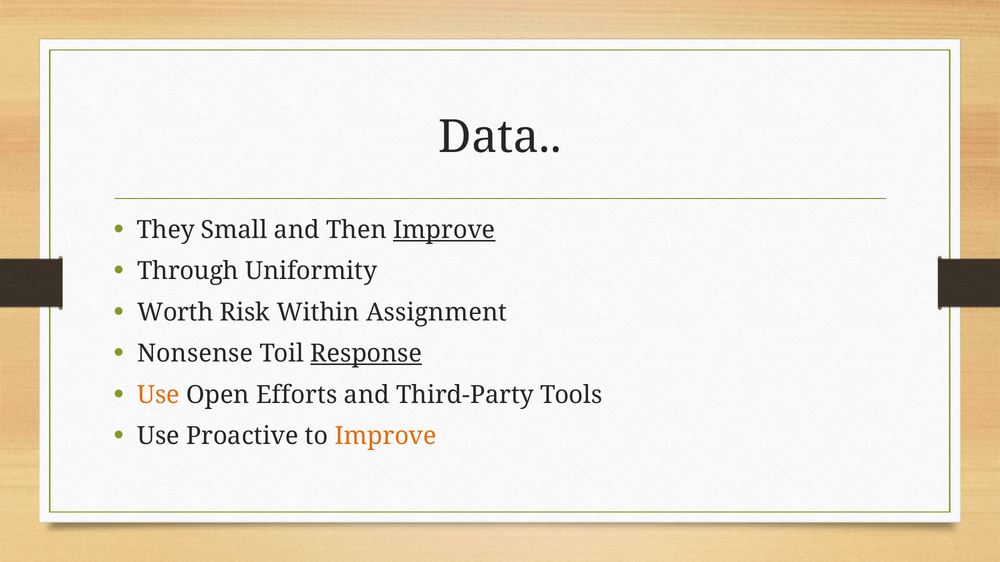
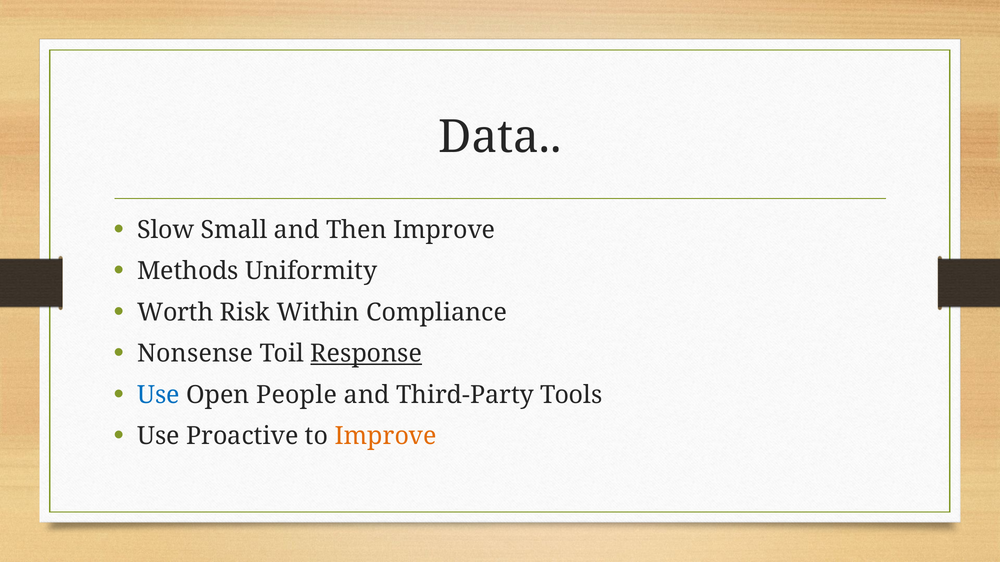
They: They -> Slow (166, 230)
Improve underline: present -> none (444, 230)
Through: Through -> Methods (188, 271)
Assignment: Assignment -> Compliance (437, 313)
Use colour: orange -> blue (158, 395)
Efforts: Efforts -> People (297, 395)
